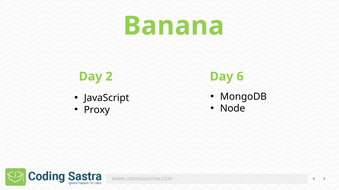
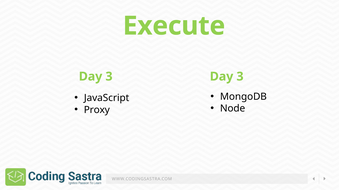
Banana: Banana -> Execute (174, 26)
2: 2 -> 3 (109, 77)
6: 6 -> 3 (240, 77)
